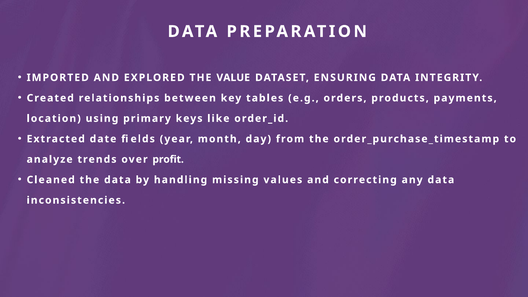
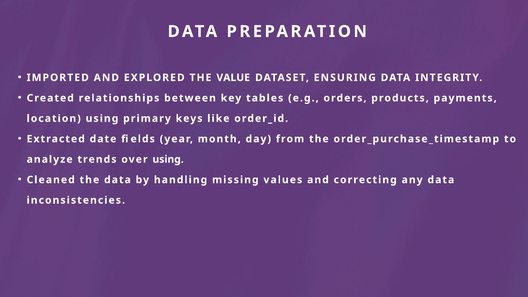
over profit: profit -> using (168, 159)
